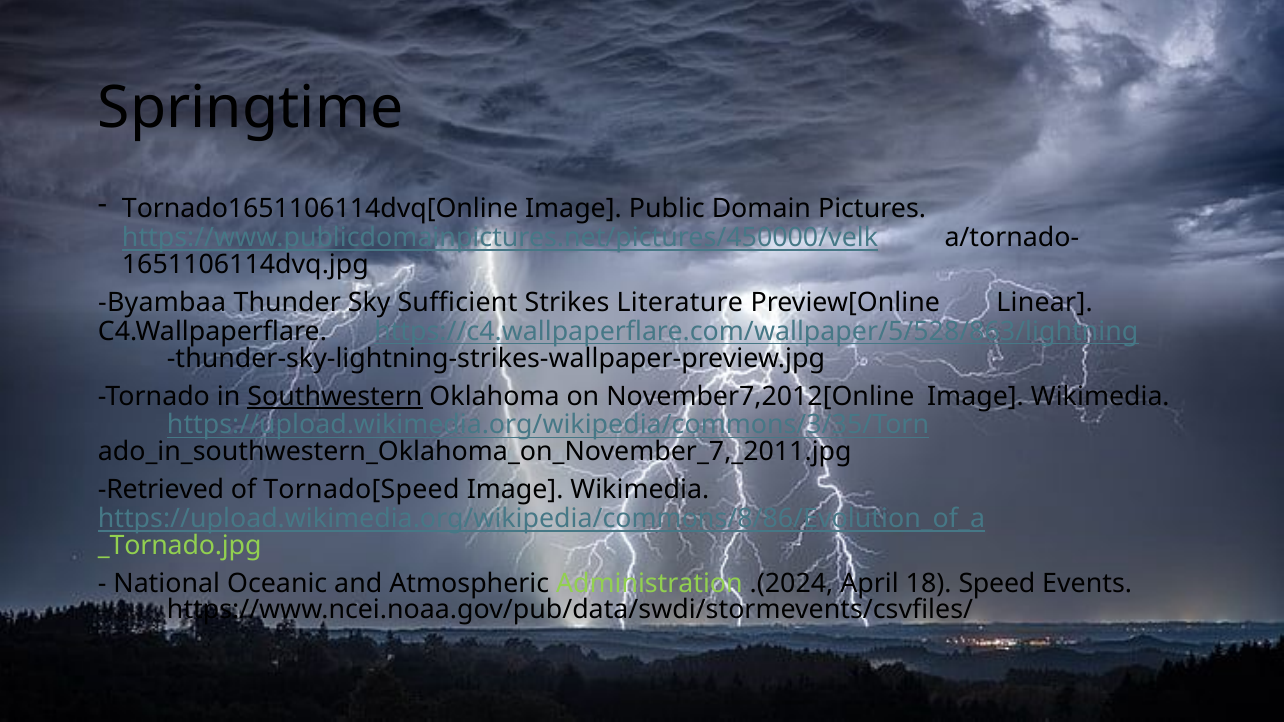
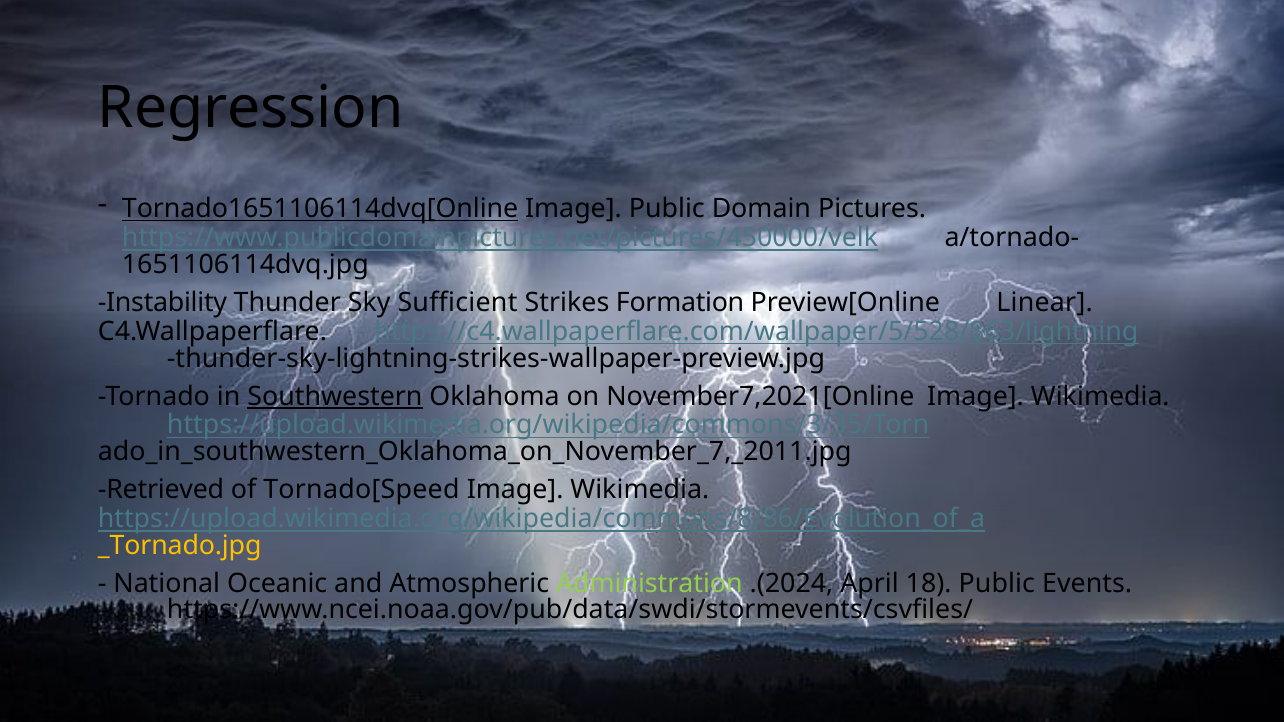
Springtime: Springtime -> Regression (251, 108)
Tornado1651106114dvq[Online underline: none -> present (320, 209)
Byambaa: Byambaa -> Instability (162, 303)
Literature: Literature -> Formation (680, 303)
November7,2012[Online: November7,2012[Online -> November7,2021[Online (760, 396)
_Tornado.jpg colour: light green -> yellow (180, 546)
18 Speed: Speed -> Public (997, 584)
